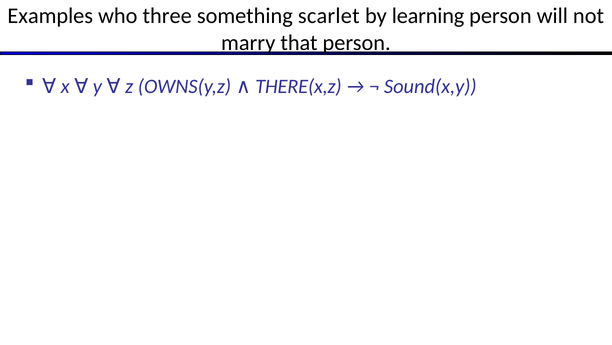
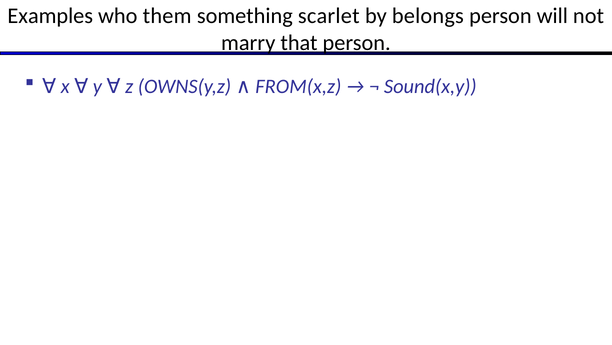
three: three -> them (167, 16)
learning: learning -> belongs (428, 16)
THERE(x,z: THERE(x,z -> FROM(x,z (298, 86)
